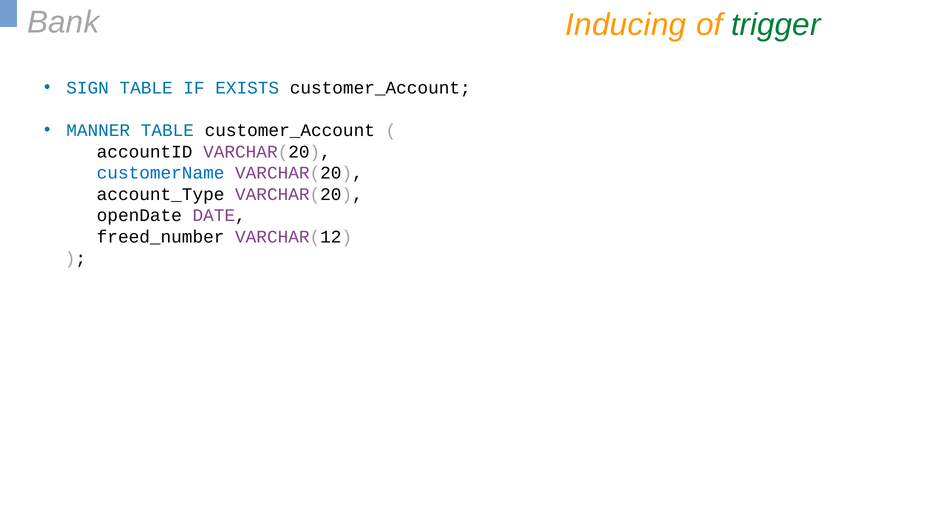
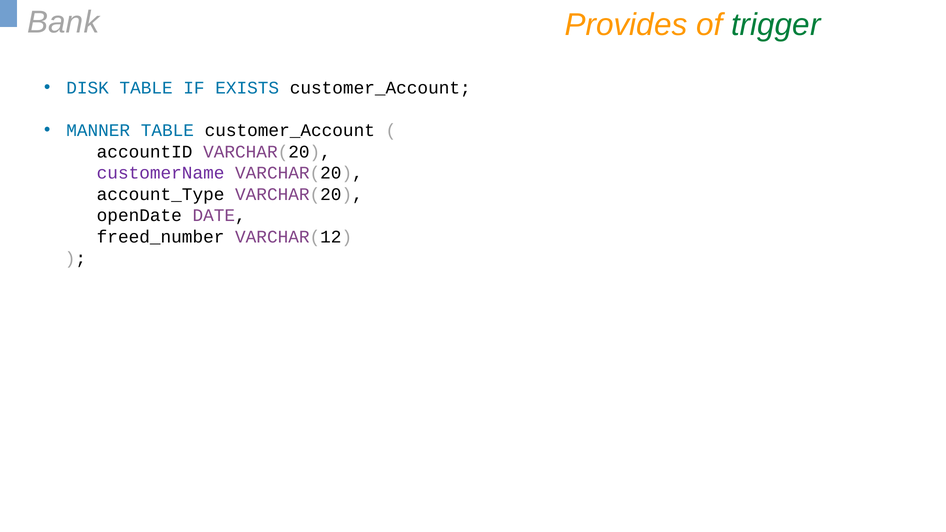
Inducing: Inducing -> Provides (626, 25)
SIGN: SIGN -> DISK (88, 88)
customerName colour: blue -> purple (161, 173)
